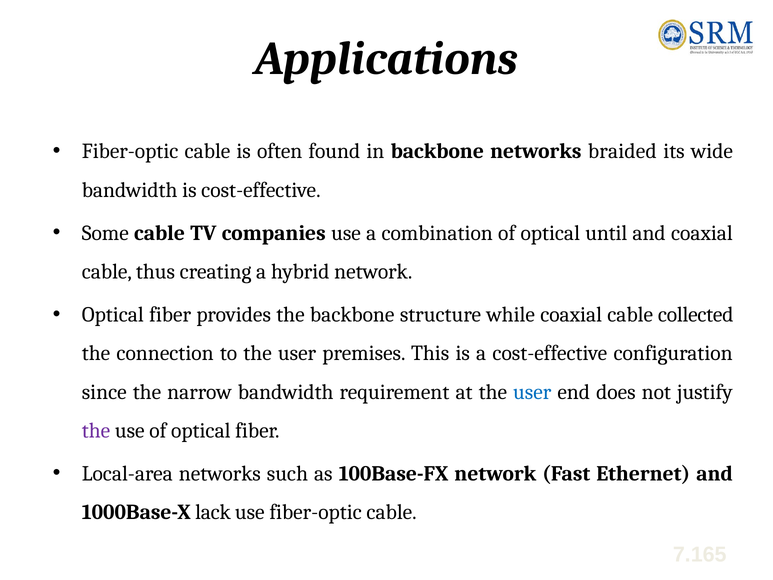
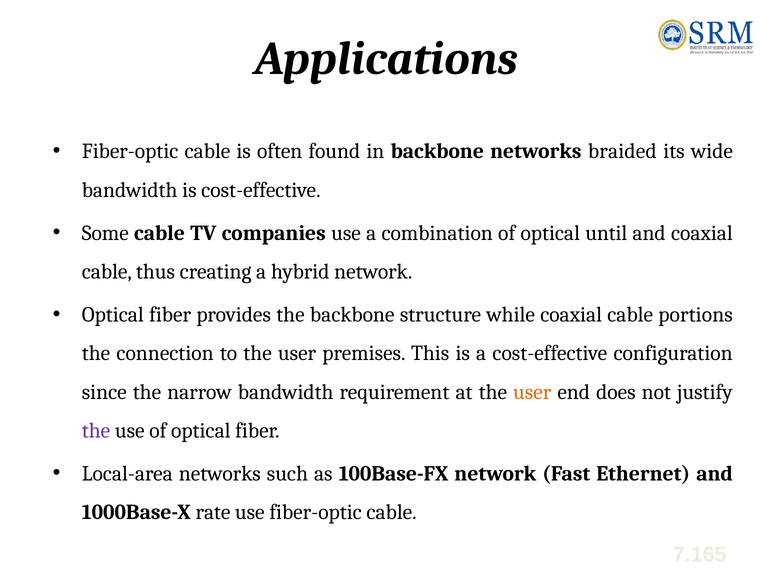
collected: collected -> portions (696, 314)
user colour: blue -> orange (532, 392)
lack: lack -> rate (213, 512)
